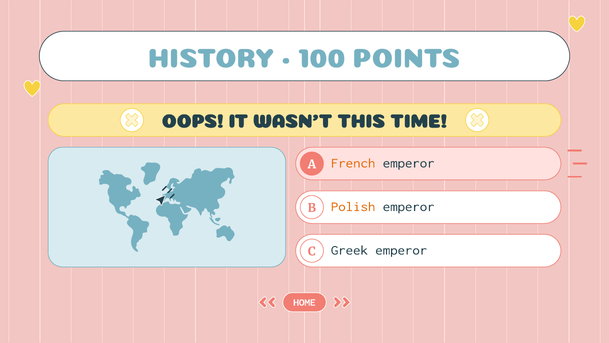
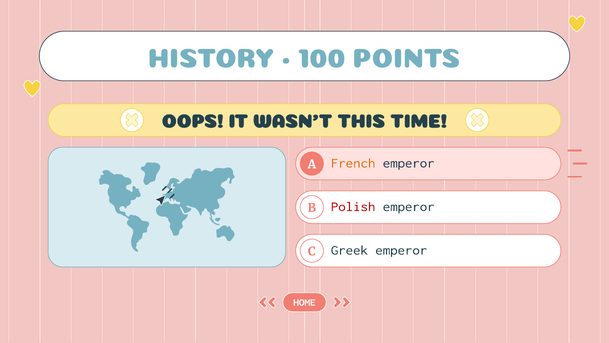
Polish colour: orange -> red (353, 206)
